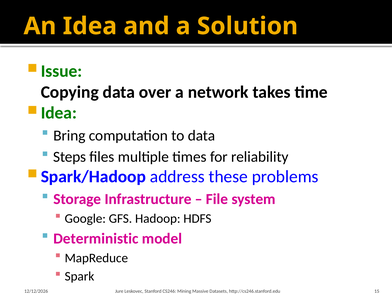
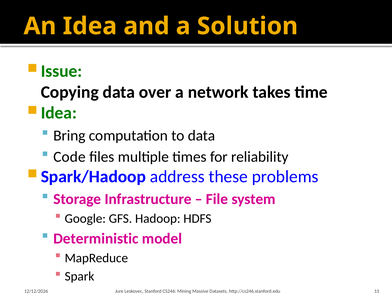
Steps: Steps -> Code (70, 157)
